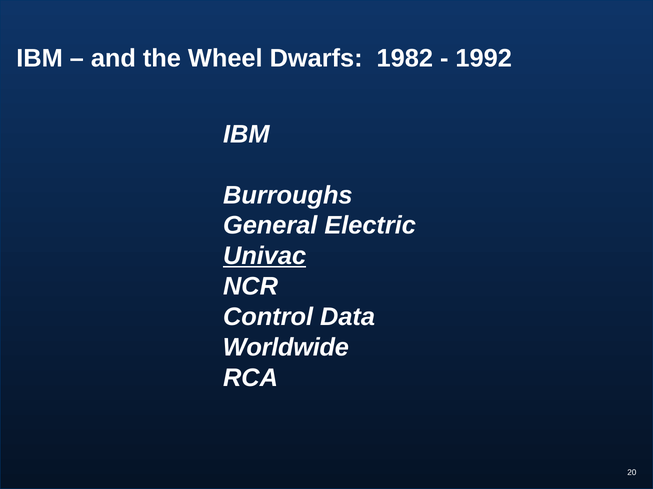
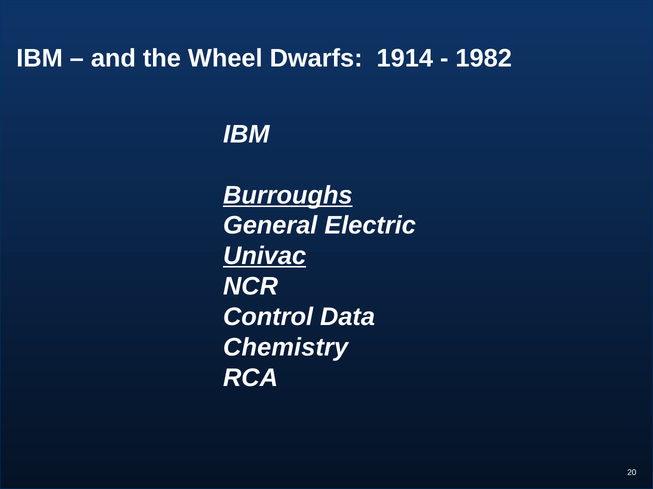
1982: 1982 -> 1914 (405, 58)
1992: 1992 -> 1982 (484, 58)
Burroughs underline: none -> present (288, 195)
Worldwide: Worldwide -> Chemistry (286, 348)
